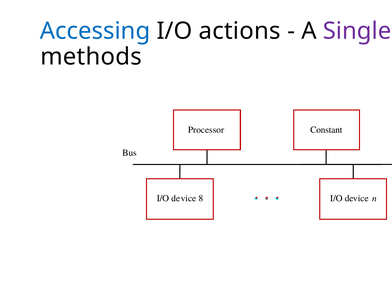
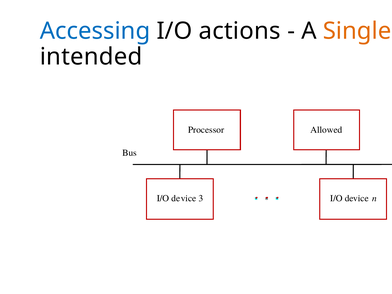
Single colour: purple -> orange (357, 31)
methods: methods -> intended (91, 57)
Constant: Constant -> Allowed (326, 130)
8: 8 -> 3 (201, 198)
